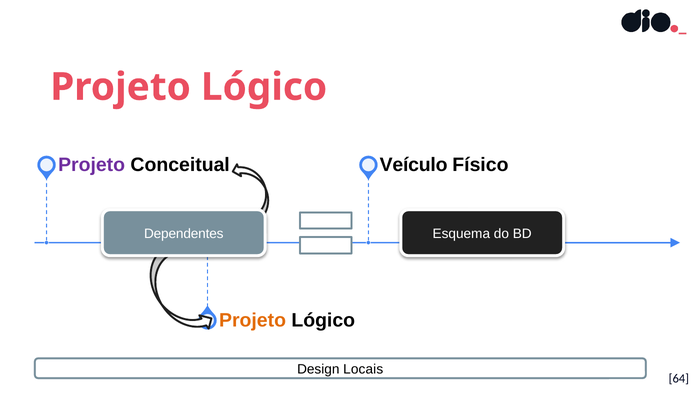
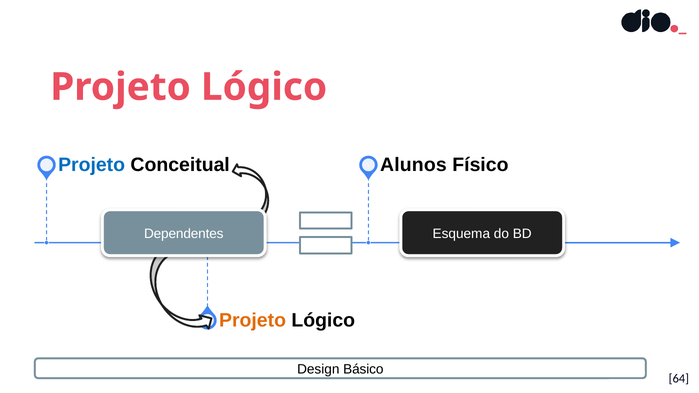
Projeto colour: purple -> blue (92, 165)
Veículo: Veículo -> Alunos (413, 165)
Locais: Locais -> Básico (363, 369)
